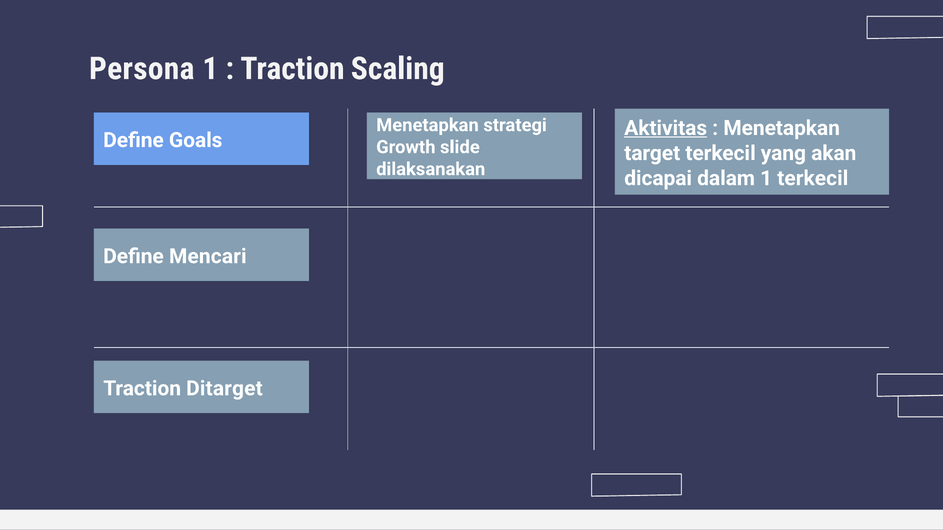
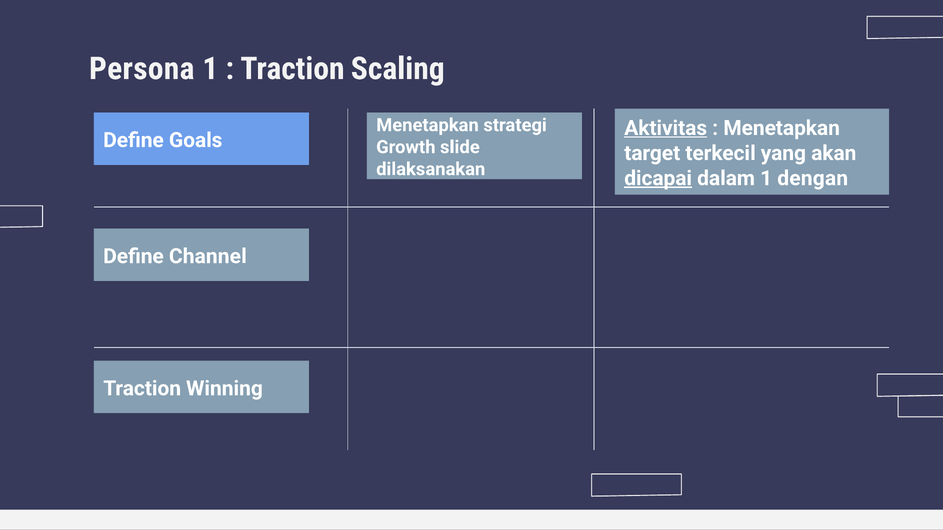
dicapai underline: none -> present (658, 178)
1 terkecil: terkecil -> dengan (813, 178)
Mencari: Mencari -> Channel (208, 256)
Ditarget: Ditarget -> Winning (224, 389)
